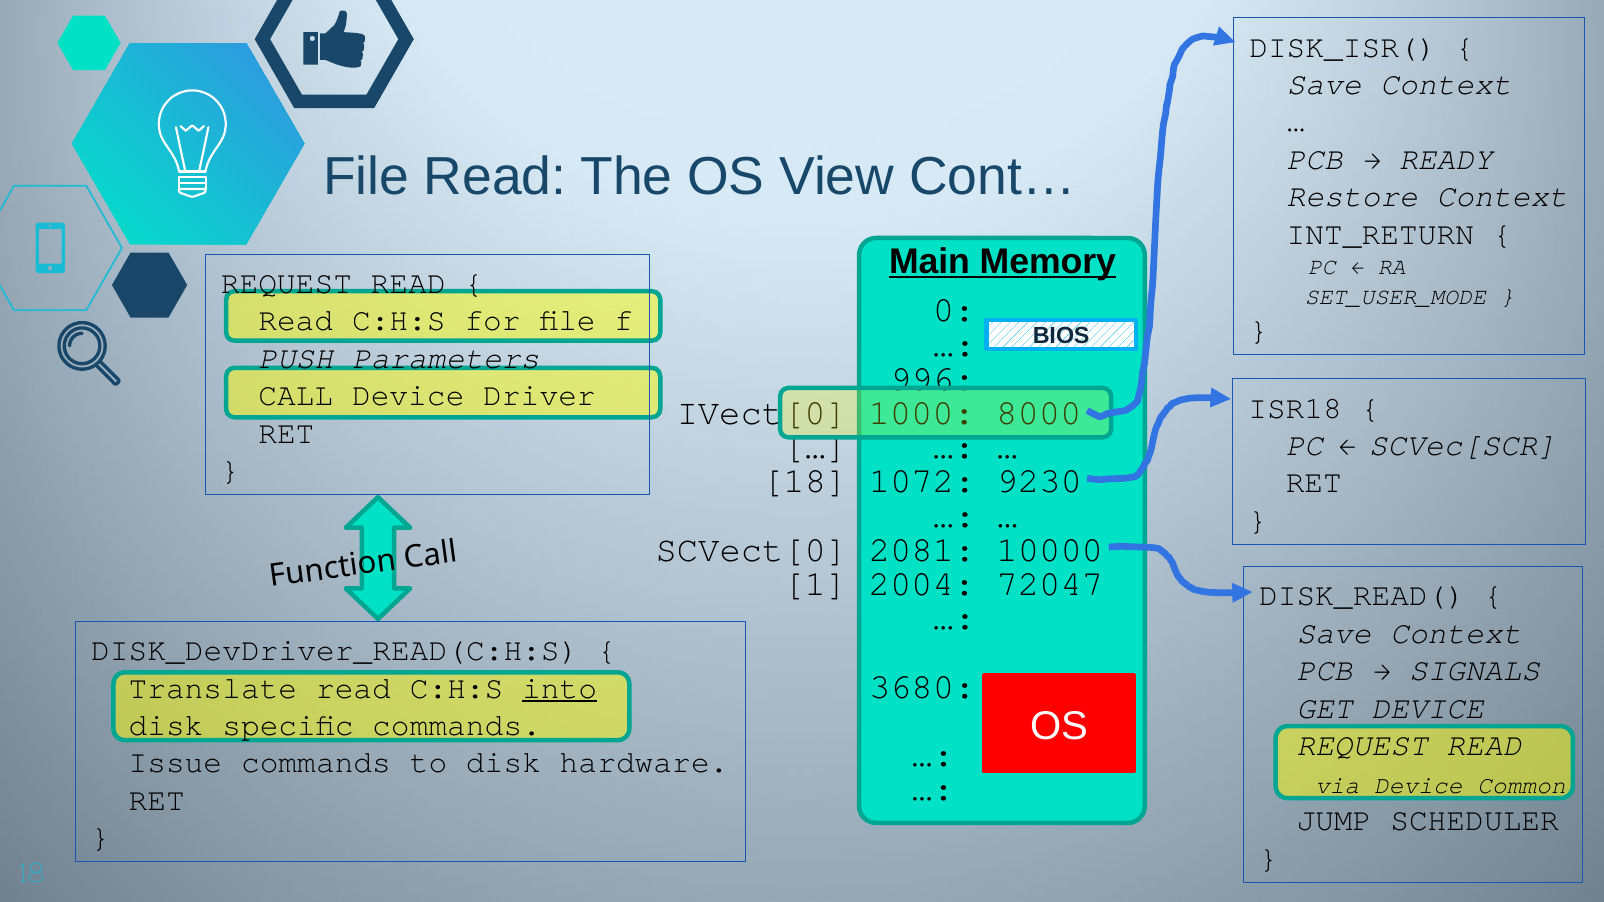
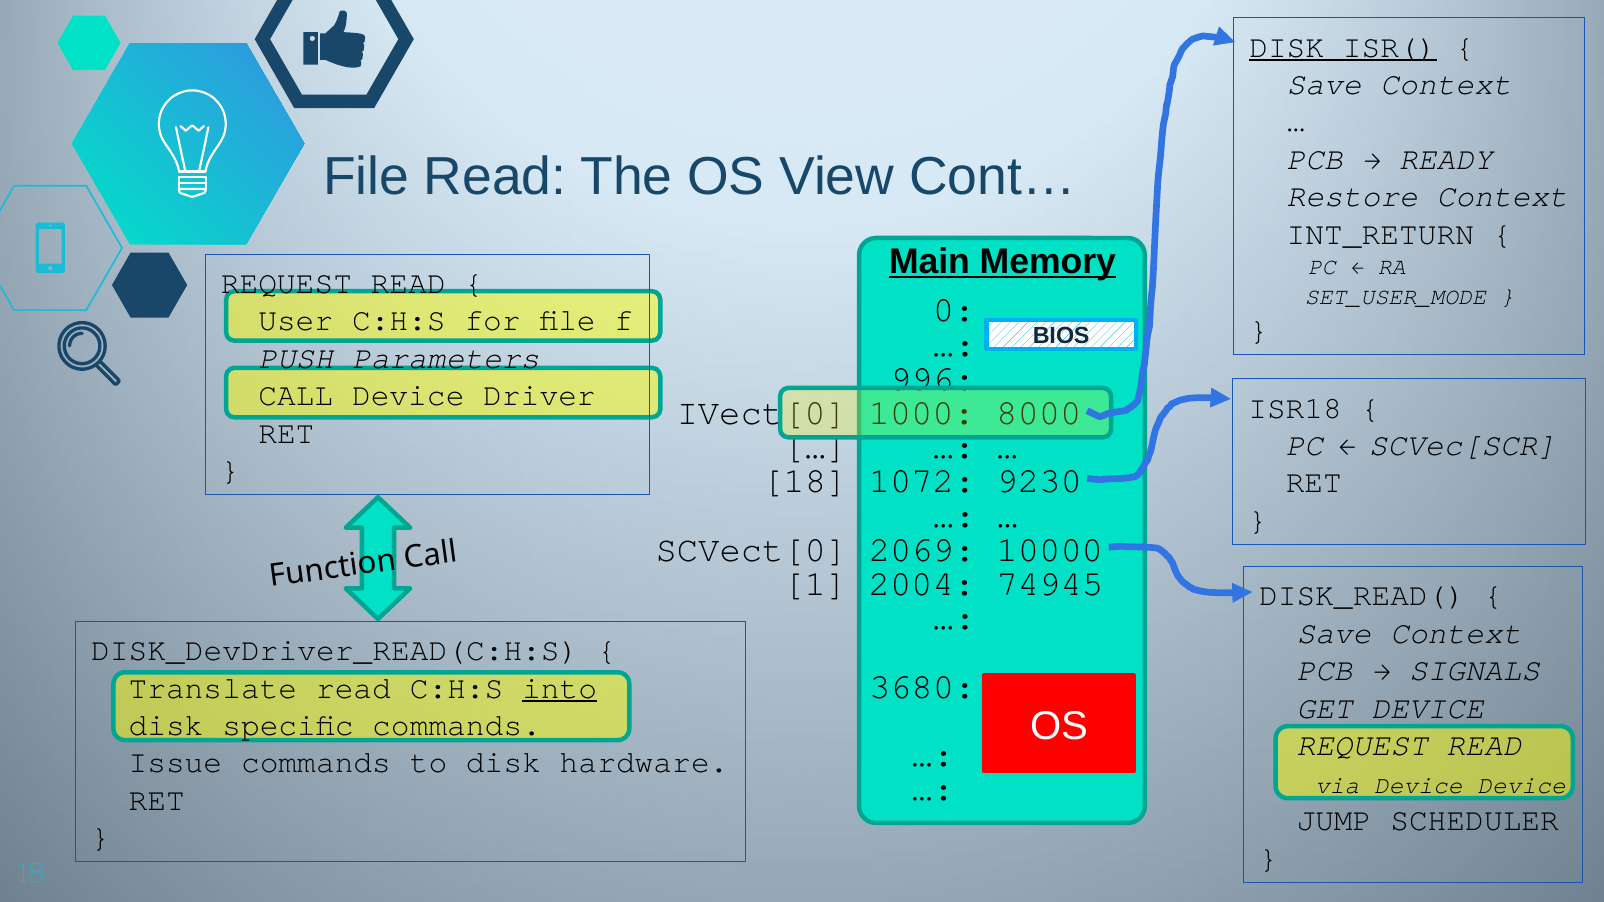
DISK_ISR( underline: none -> present (1343, 47)
Read: Read -> User (296, 321)
2081: 2081 -> 2069 (922, 550)
72047: 72047 -> 74945 (1050, 584)
Device Common: Common -> Device (1522, 785)
